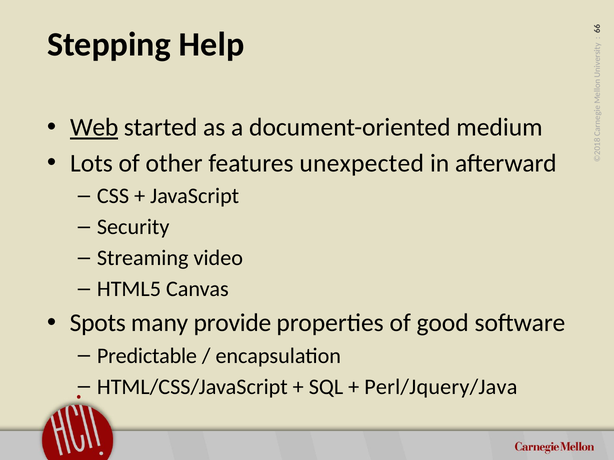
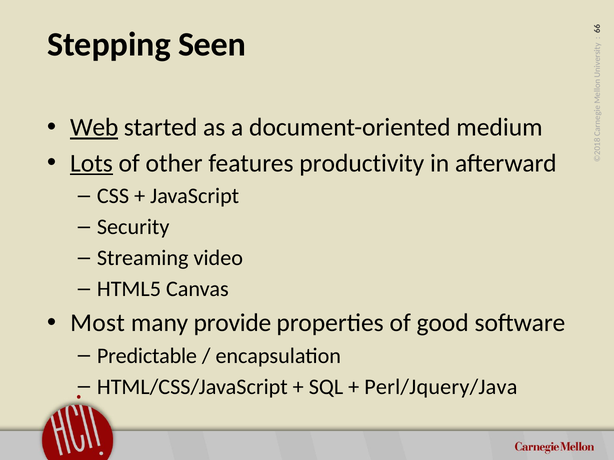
Help: Help -> Seen (212, 44)
Lots underline: none -> present (91, 163)
unexpected: unexpected -> productivity (362, 163)
Spots: Spots -> Most (98, 323)
